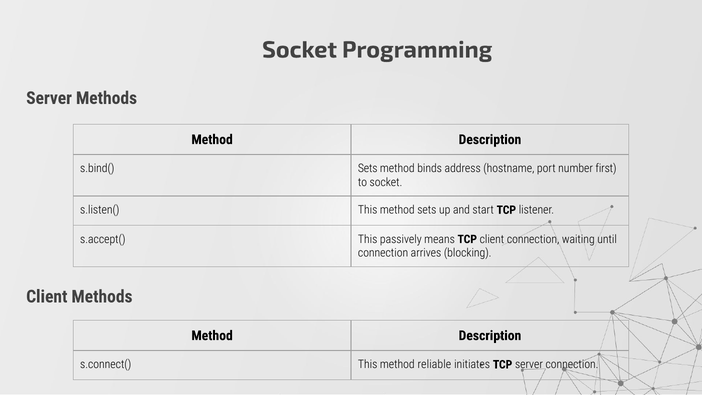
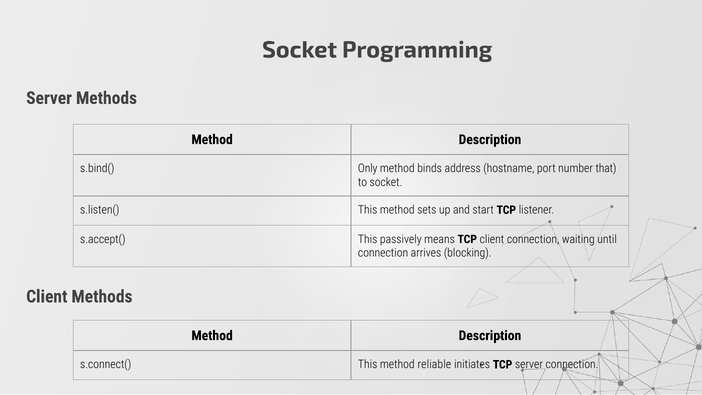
s.bind( Sets: Sets -> Only (368, 168)
first: first -> that (606, 168)
